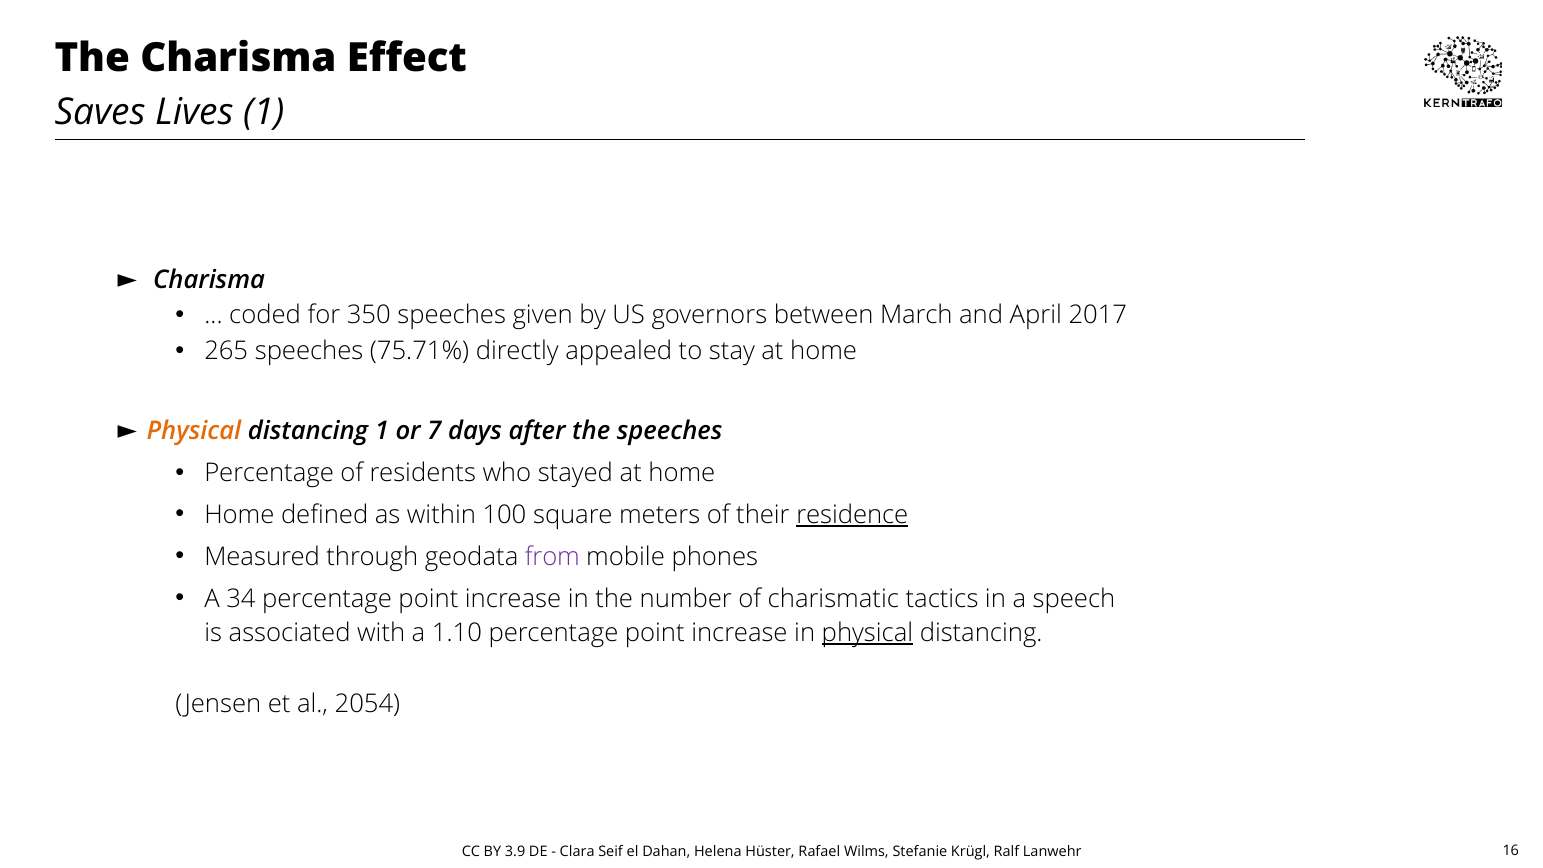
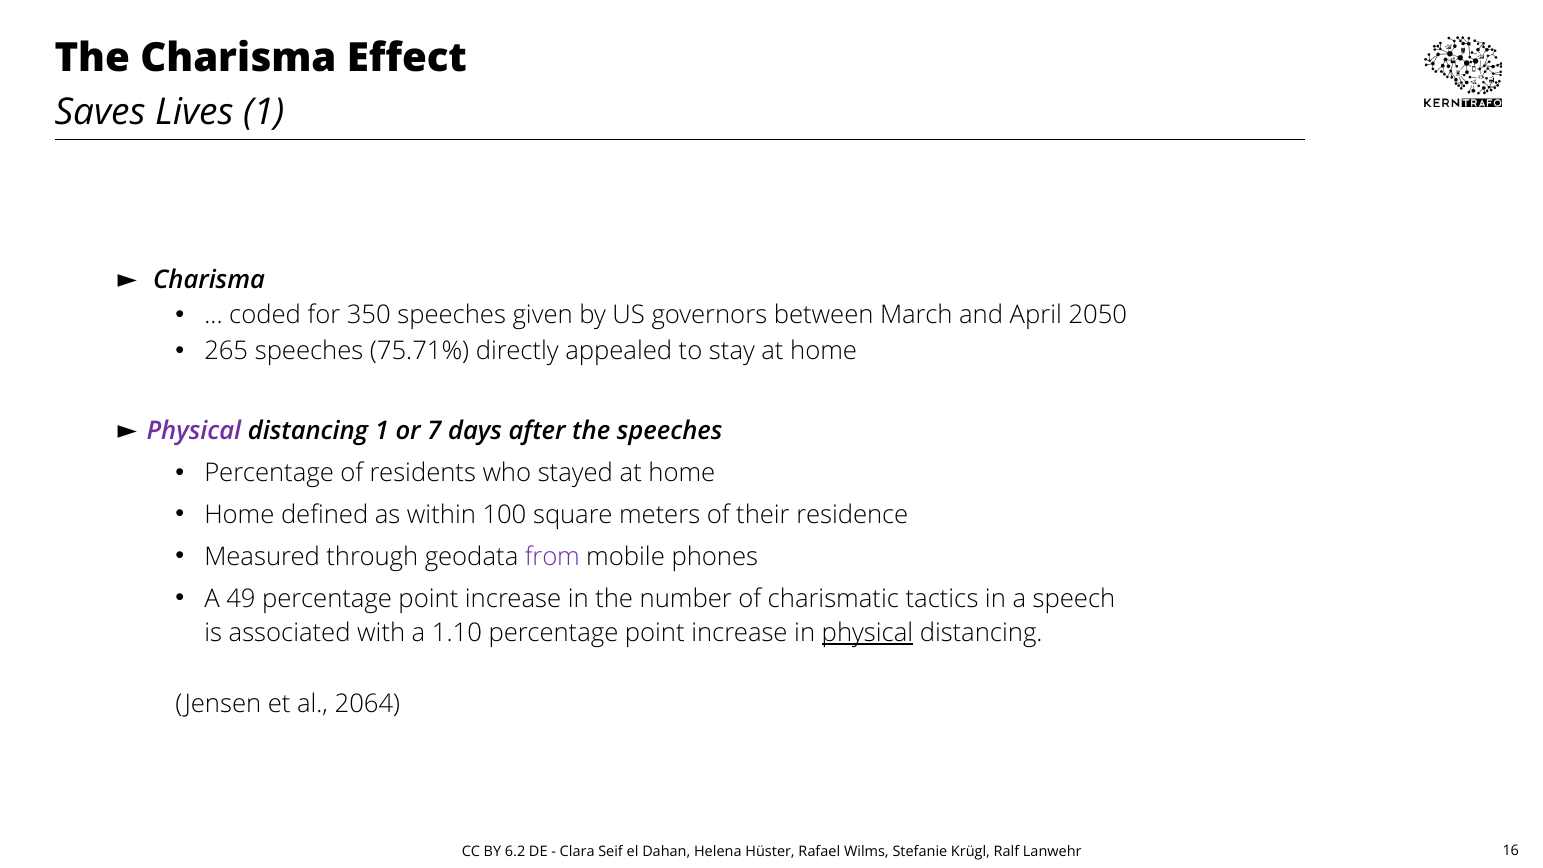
2017: 2017 -> 2050 (1098, 315)
Physical colour: orange -> purple (194, 431)
residence underline: present -> none (852, 515)
34: 34 -> 49 (241, 599)
2054: 2054 -> 2064 (367, 704)
3.9: 3.9 -> 6.2 (515, 852)
